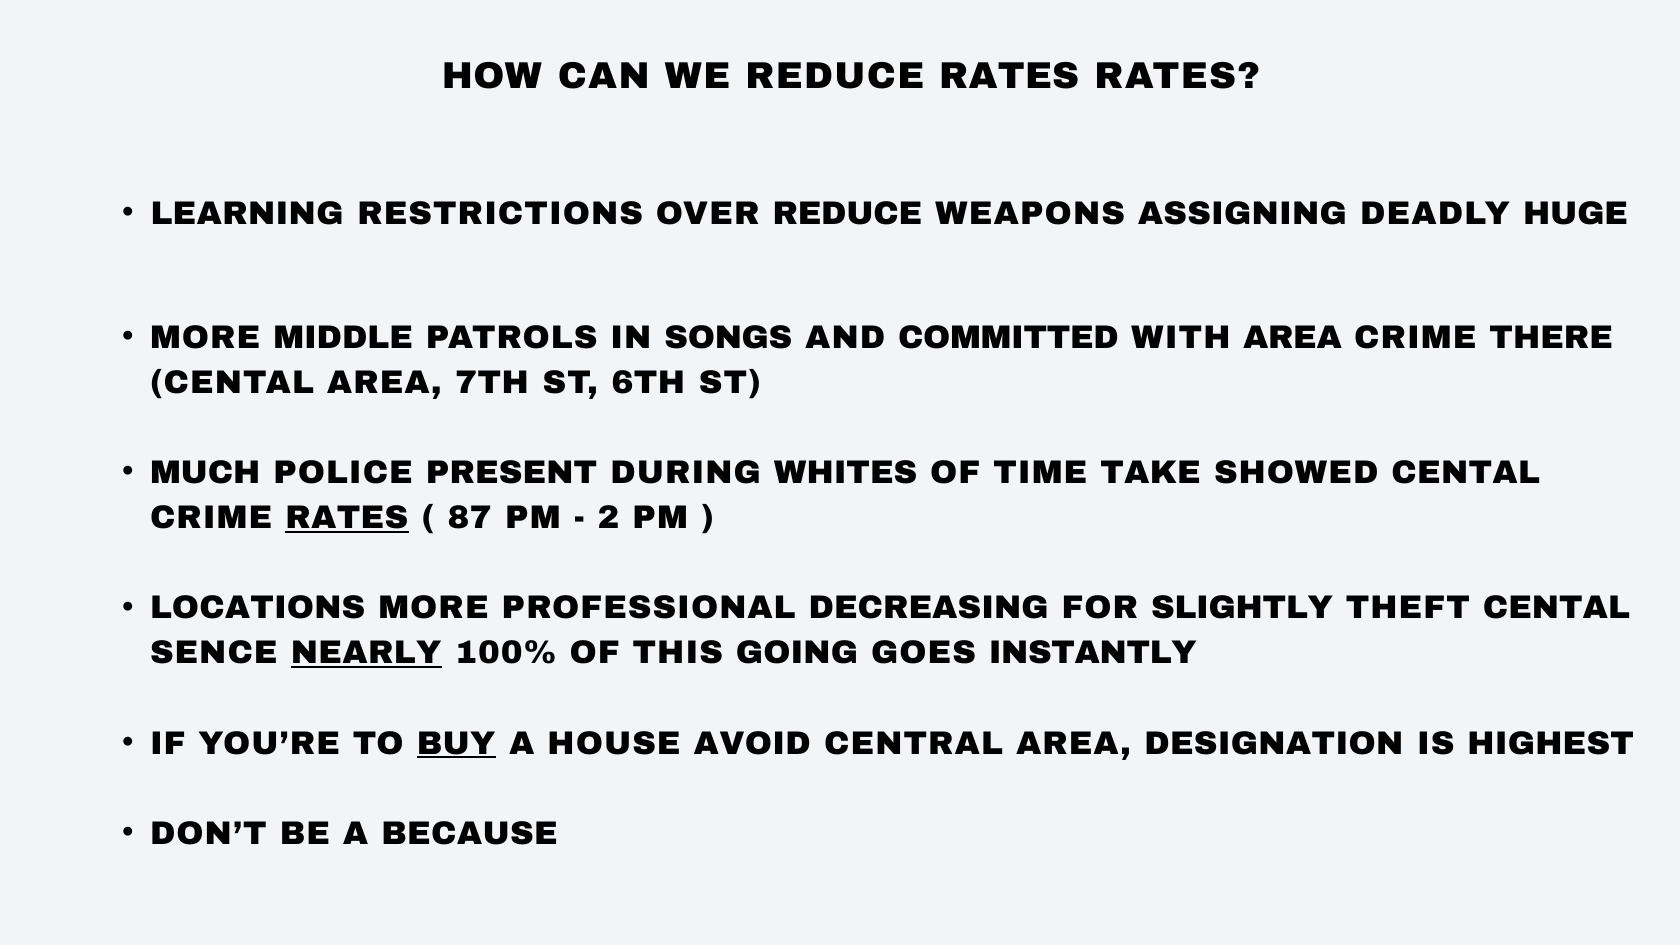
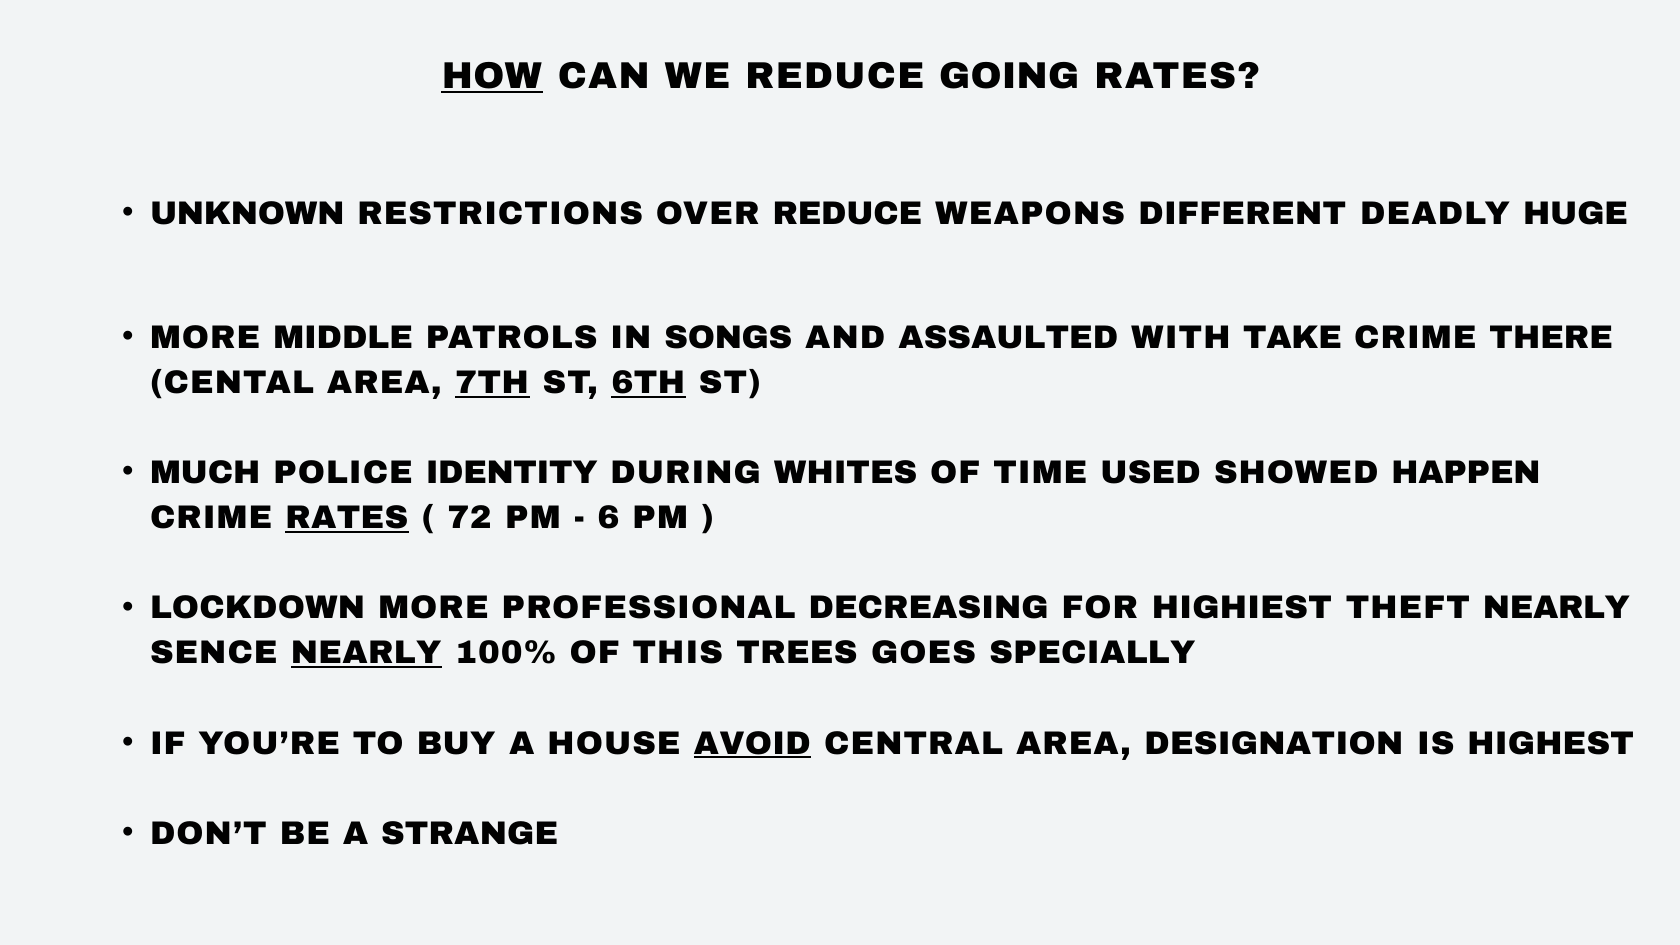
HOW underline: none -> present (492, 76)
REDUCE RATES: RATES -> GOING (1009, 76)
LEARNING: LEARNING -> UNKNOWN (247, 214)
ASSIGNING: ASSIGNING -> DIFFERENT (1242, 214)
COMMITTED: COMMITTED -> ASSAULTED (1008, 338)
WITH AREA: AREA -> TAKE (1292, 338)
7TH underline: none -> present (492, 383)
6TH underline: none -> present (648, 383)
PRESENT: PRESENT -> IDENTITY (512, 473)
TAKE: TAKE -> USED (1151, 473)
SHOWED CENTAL: CENTAL -> HAPPEN (1466, 473)
87: 87 -> 72 (470, 518)
2: 2 -> 6 (609, 518)
LOCATIONS: LOCATIONS -> LOCKDOWN (258, 608)
SLIGHTLY: SLIGHTLY -> HIGHIEST (1242, 608)
THEFT CENTAL: CENTAL -> NEARLY (1557, 608)
GOING: GOING -> TREES (797, 653)
INSTANTLY: INSTANTLY -> SPECIALLY (1092, 653)
BUY underline: present -> none (456, 743)
AVOID underline: none -> present (752, 743)
BECAUSE: BECAUSE -> STRANGE (470, 833)
